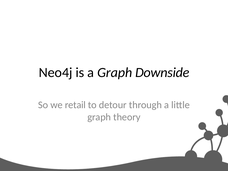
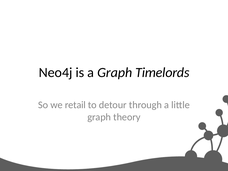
Downside: Downside -> Timelords (162, 72)
